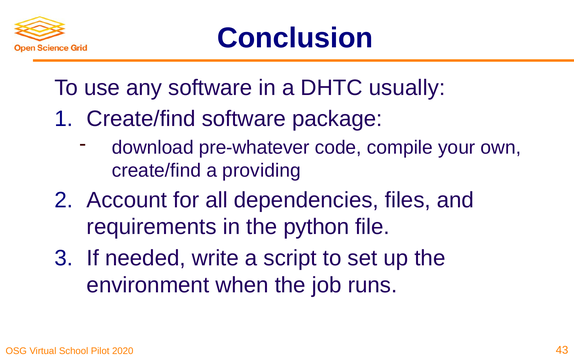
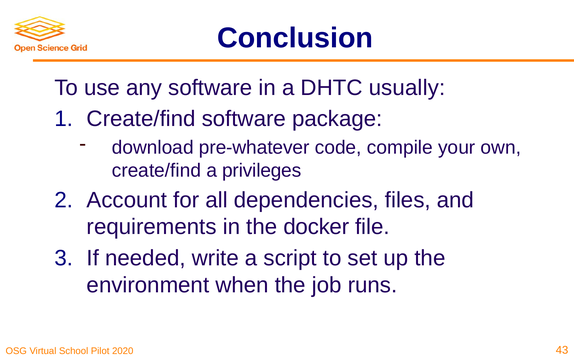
providing: providing -> privileges (262, 170)
python: python -> docker (316, 227)
